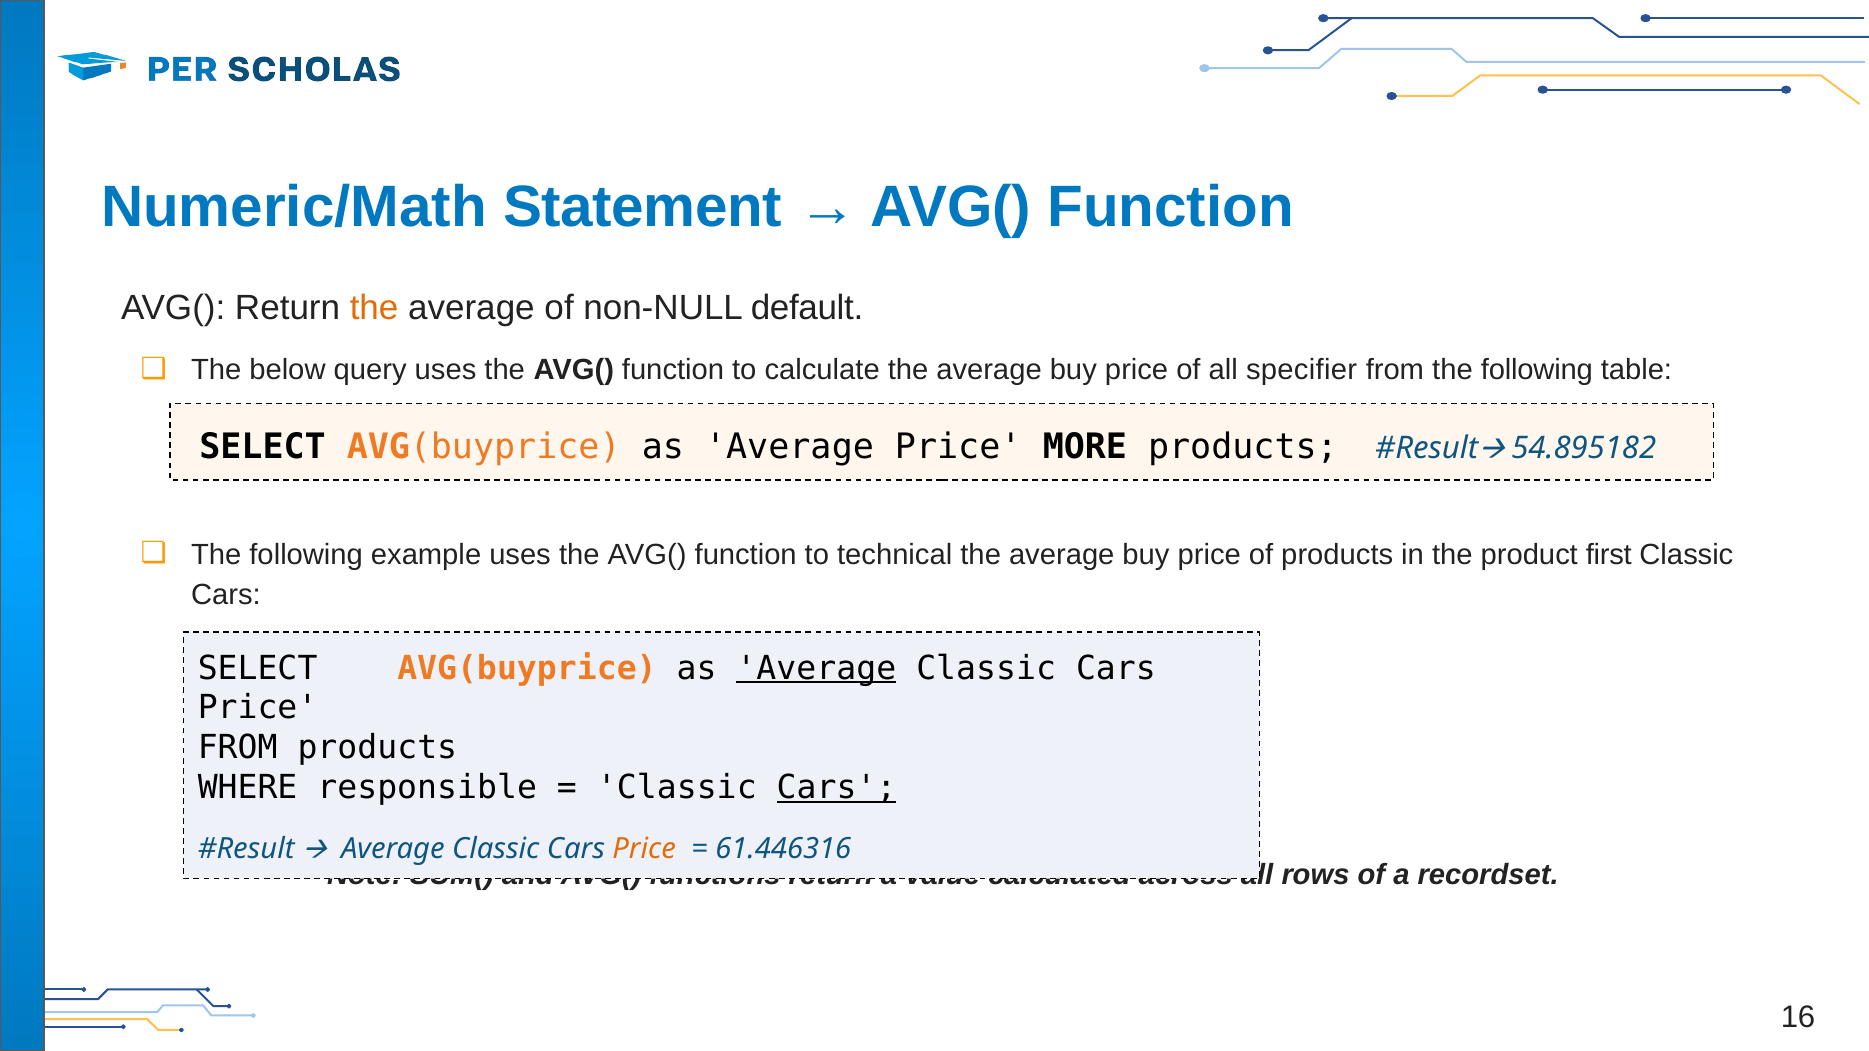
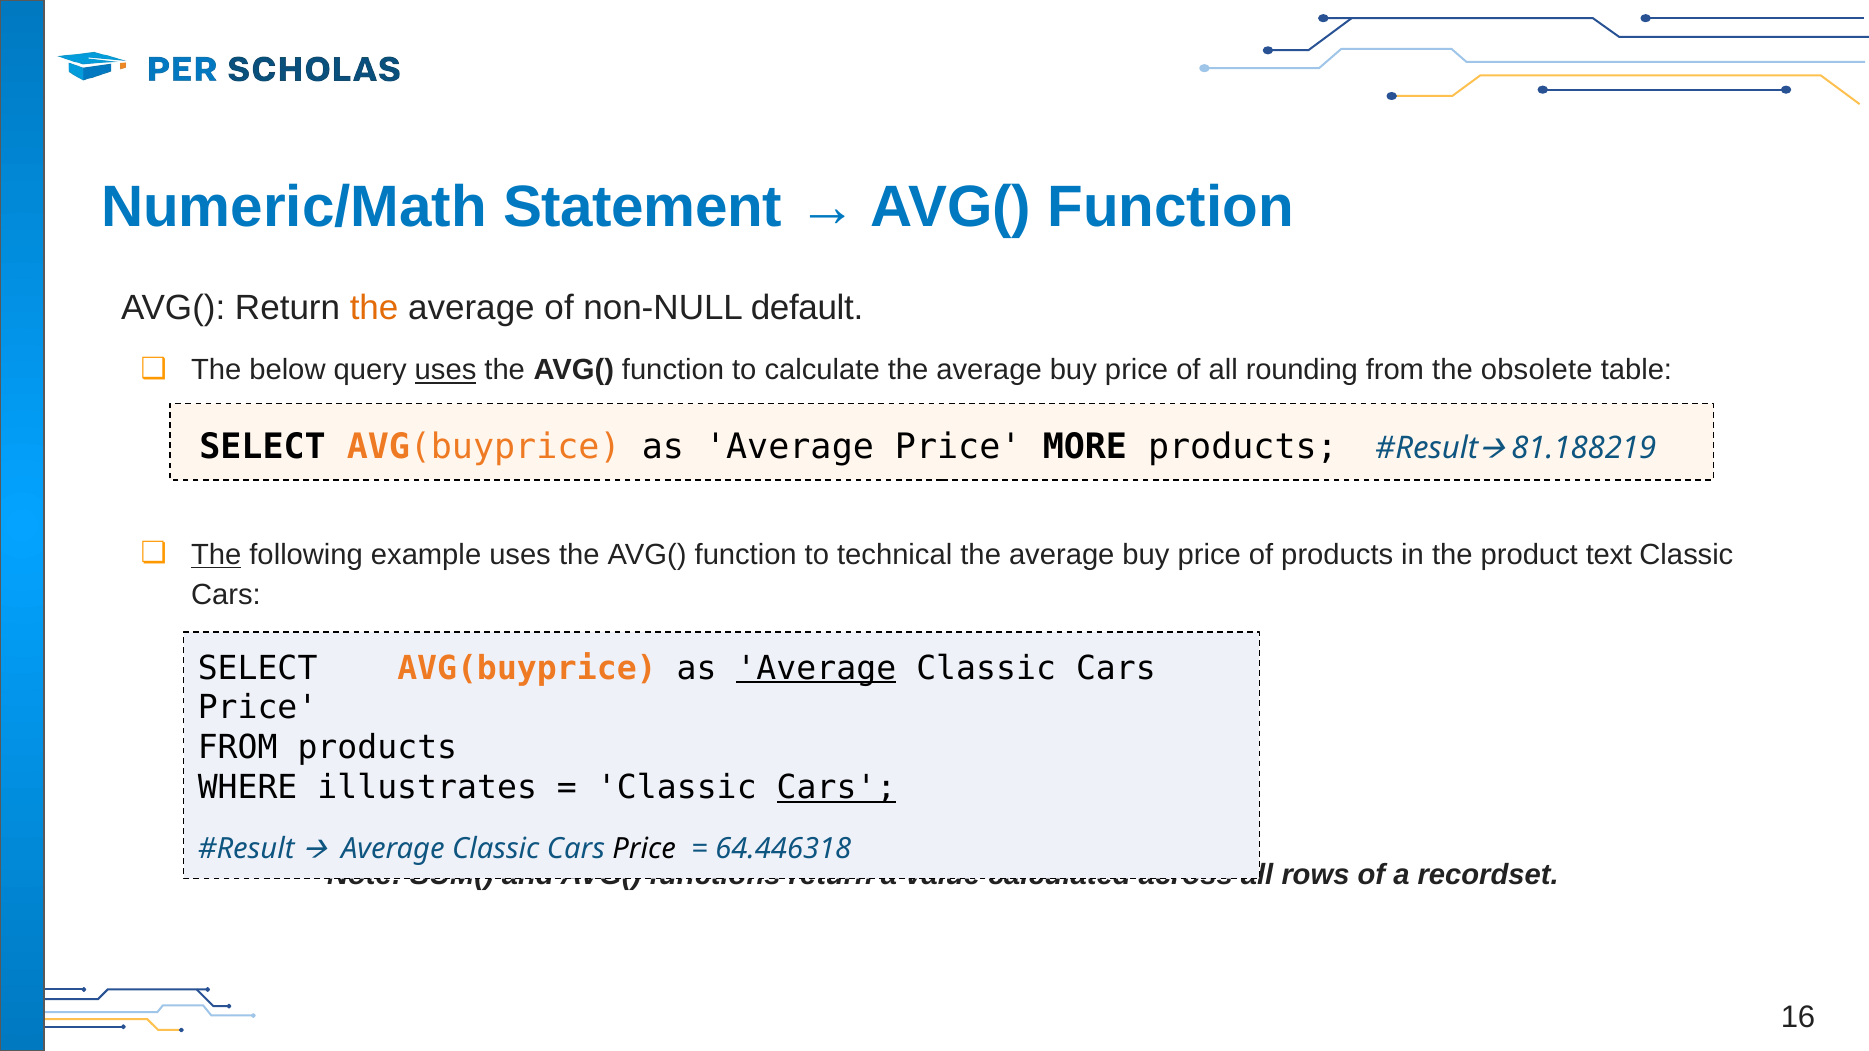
uses underline: none -> present (446, 370)
specifier: specifier -> rounding (1302, 370)
from the following: following -> obsolete (1537, 370)
54.895182: 54.895182 -> 81.188219 (1584, 449)
The underline: none -> present (216, 555)
first: first -> text (1609, 555)
responsible: responsible -> illustrates (427, 788)
Price colour: orange -> black (644, 849)
61.446316: 61.446316 -> 64.446318 (783, 849)
